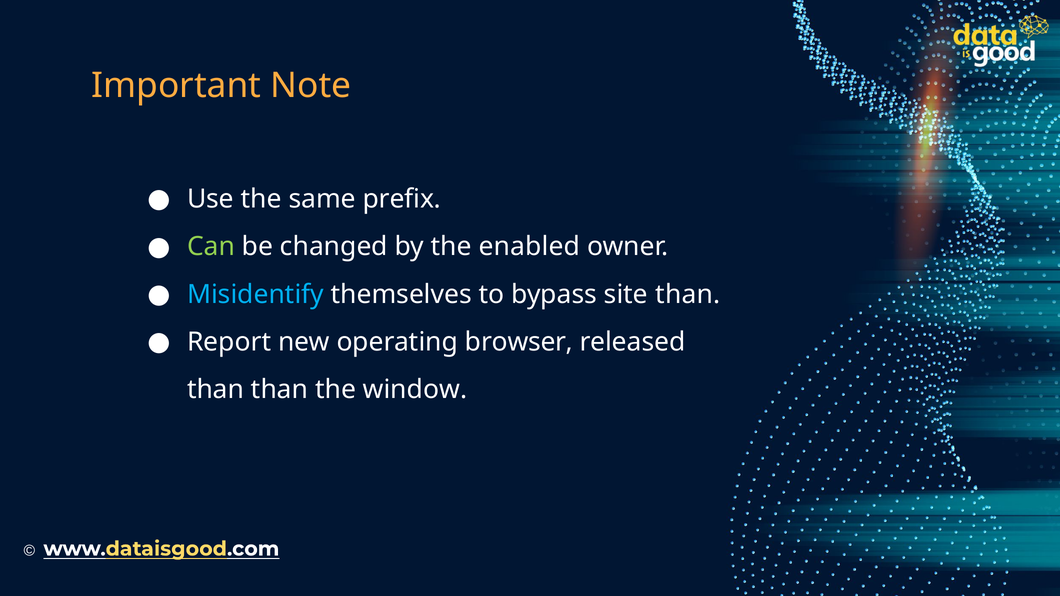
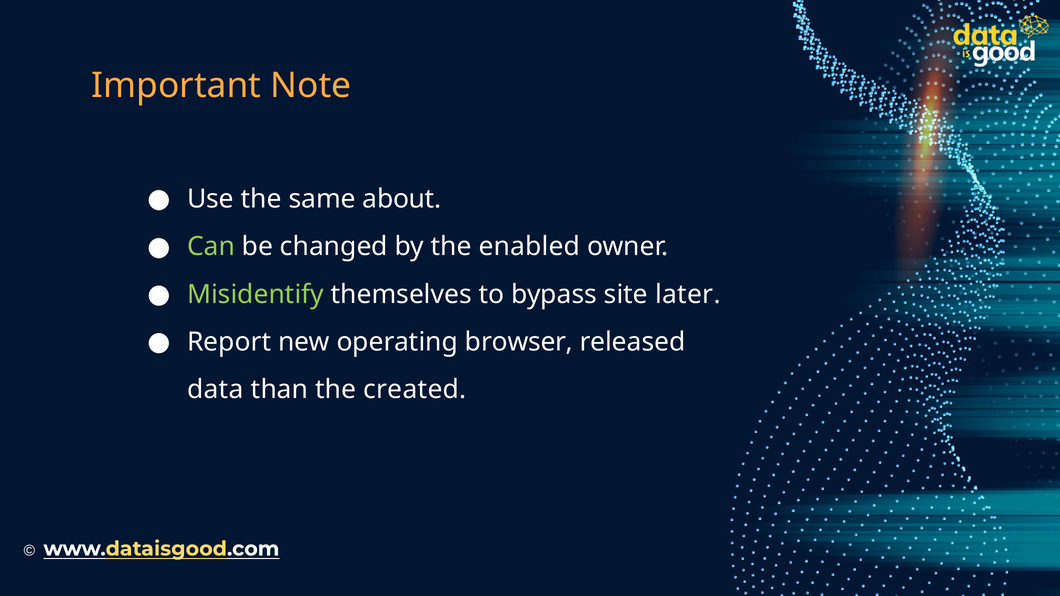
prefix: prefix -> about (402, 199)
Misidentify colour: light blue -> light green (256, 295)
site than: than -> later (688, 295)
than: than -> data (215, 390)
window: window -> created (415, 390)
